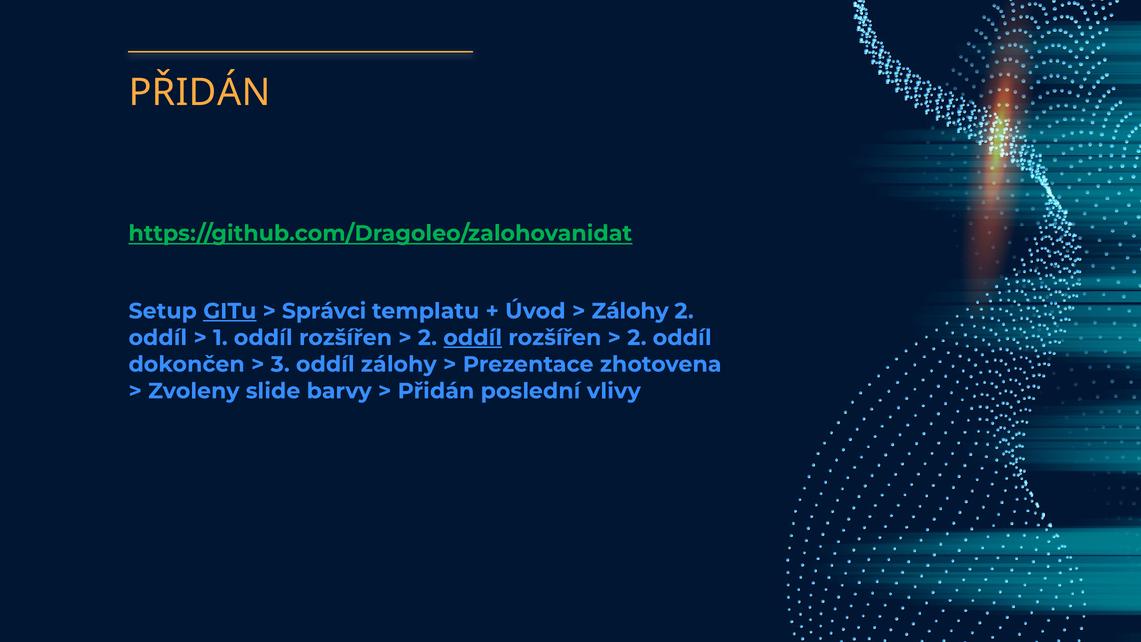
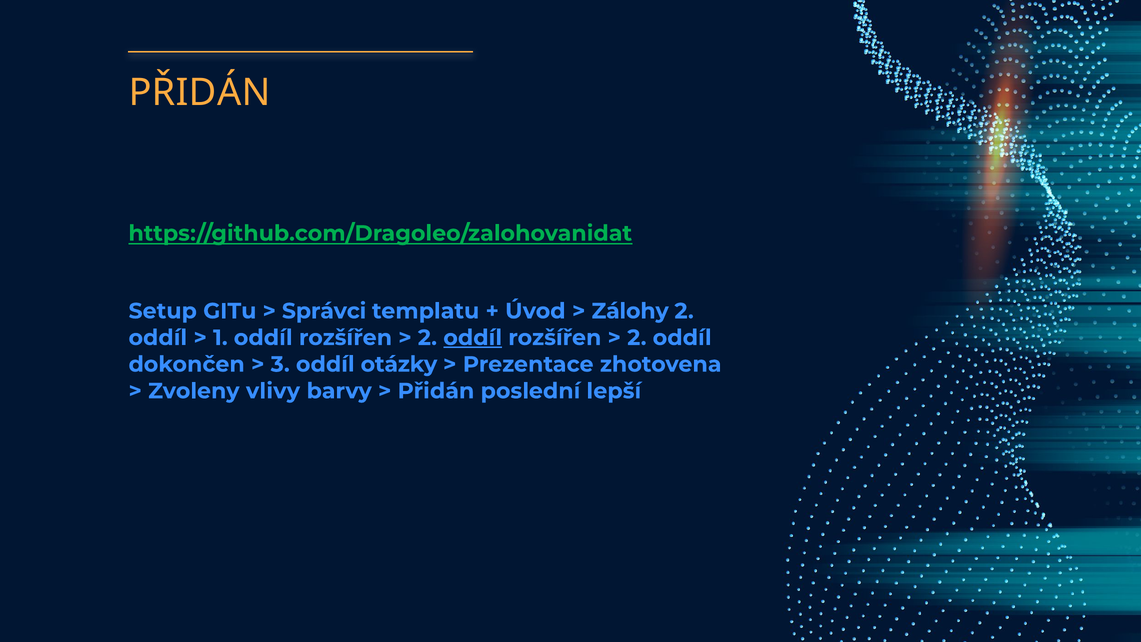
GITu underline: present -> none (230, 311)
oddíl zálohy: zálohy -> otázky (399, 364)
slide: slide -> vlivy (273, 391)
vlivy: vlivy -> lepší (614, 391)
